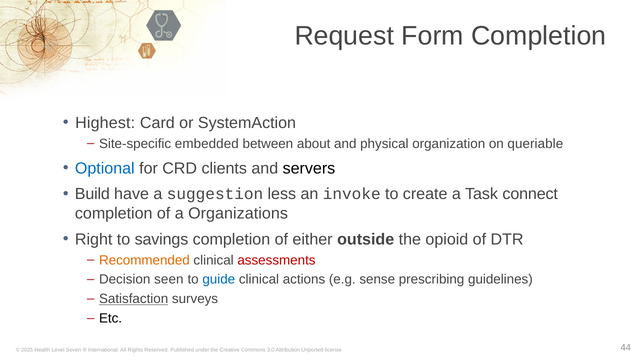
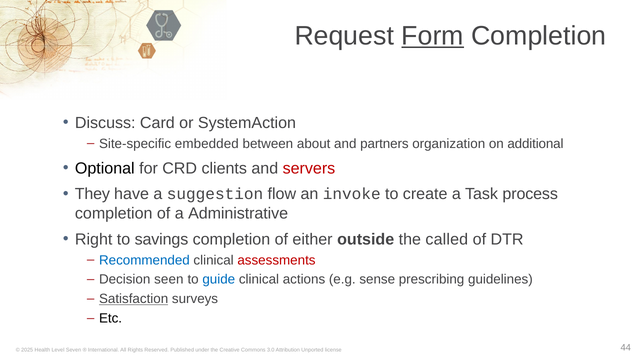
Form underline: none -> present (433, 36)
Highest: Highest -> Discuss (105, 123)
physical: physical -> partners (384, 144)
queriable: queriable -> additional (535, 144)
Optional colour: blue -> black (105, 168)
servers colour: black -> red (309, 168)
Build: Build -> They (92, 194)
less: less -> flow (282, 194)
connect: connect -> process (530, 194)
Organizations: Organizations -> Administrative (238, 214)
opioid: opioid -> called (447, 239)
Recommended colour: orange -> blue (144, 260)
